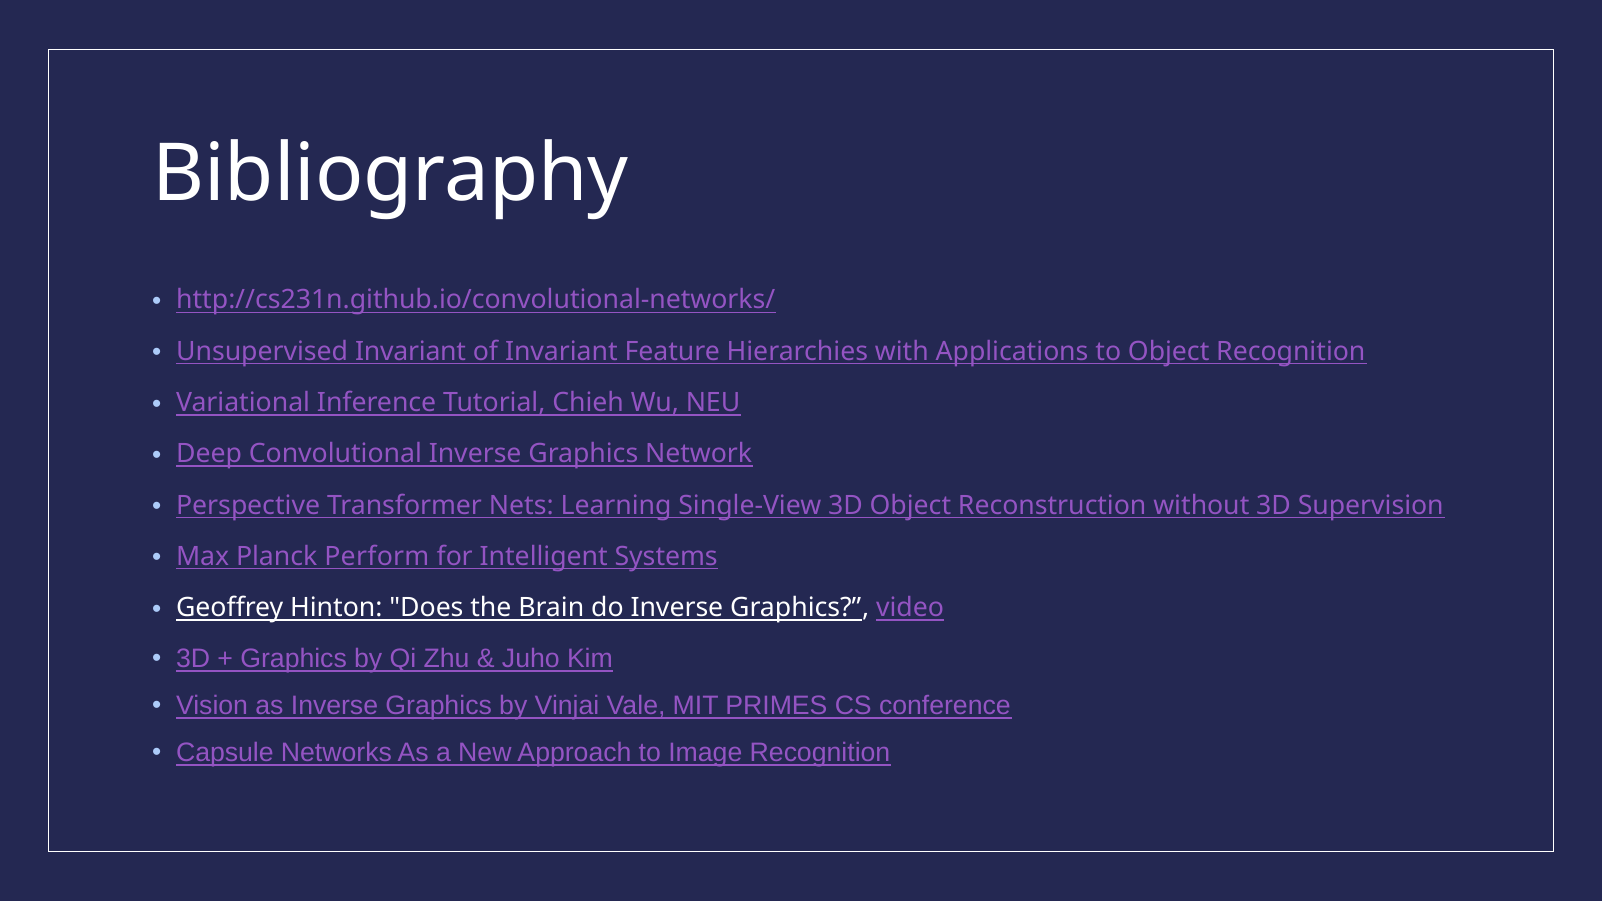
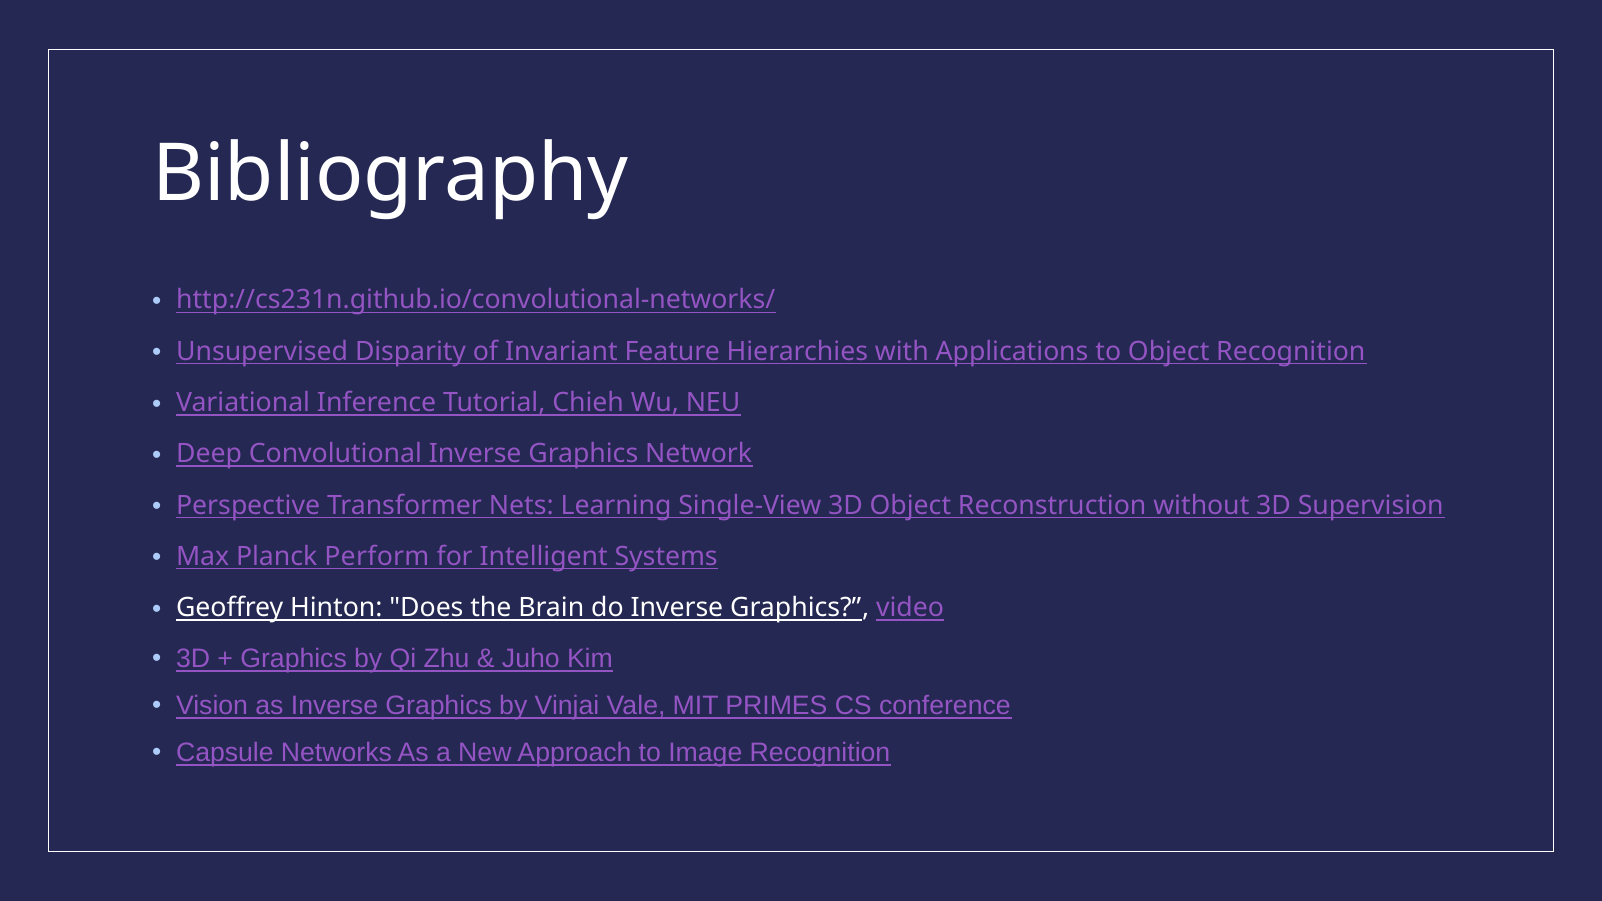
Unsupervised Invariant: Invariant -> Disparity (411, 352)
